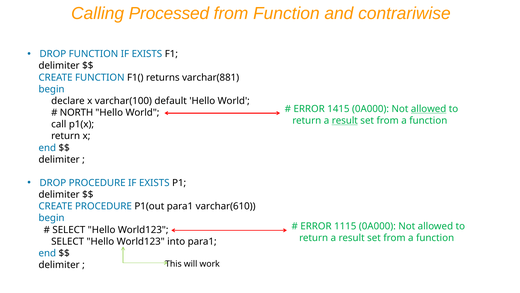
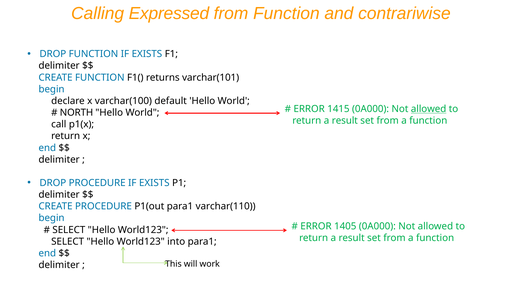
Processed: Processed -> Expressed (169, 14)
varchar(881: varchar(881 -> varchar(101 (211, 77)
result underline: present -> none (345, 120)
varchar(610: varchar(610 -> varchar(110 (226, 206)
1115: 1115 -> 1405 (345, 226)
